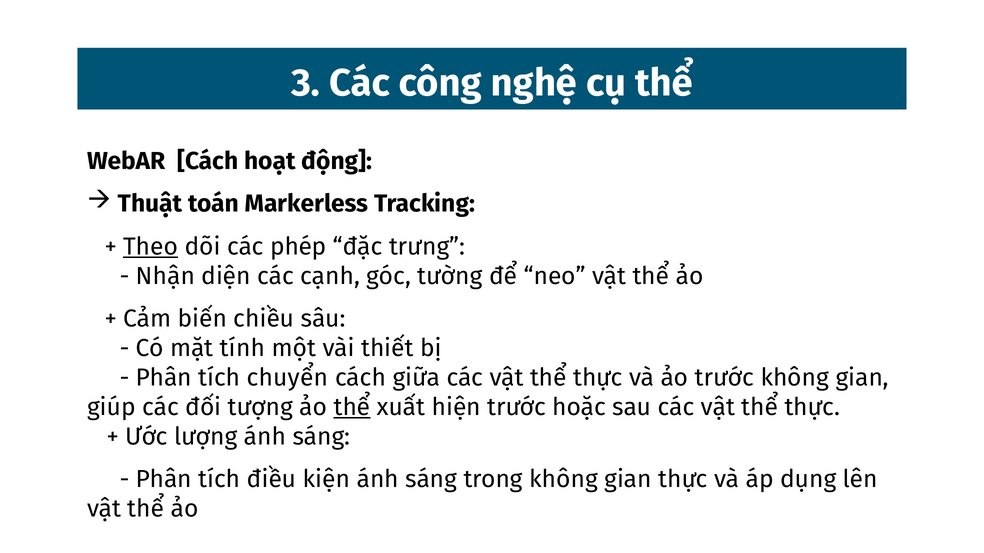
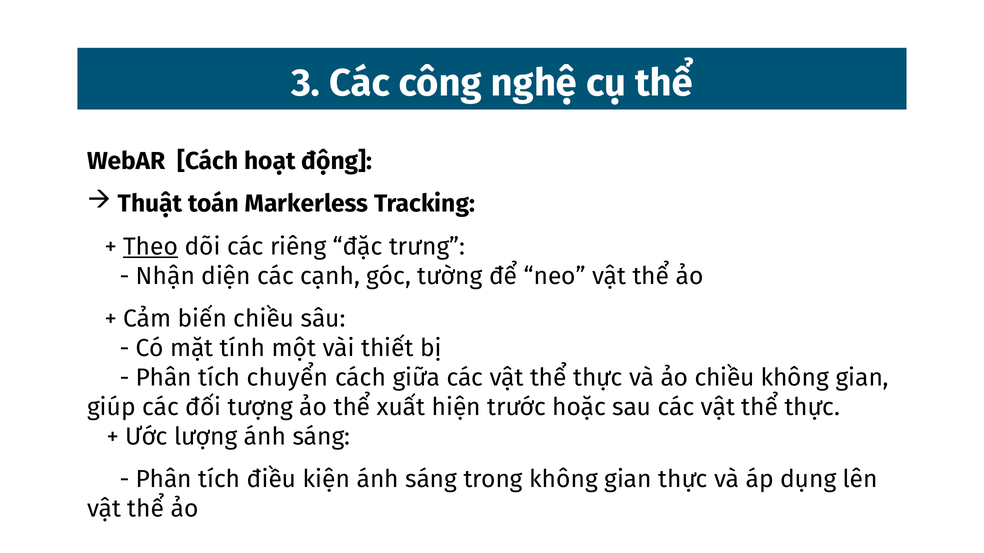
phép: phép -> riêng (298, 247)
ảo trước: trước -> chiều (725, 378)
thể underline: present -> none (352, 407)
